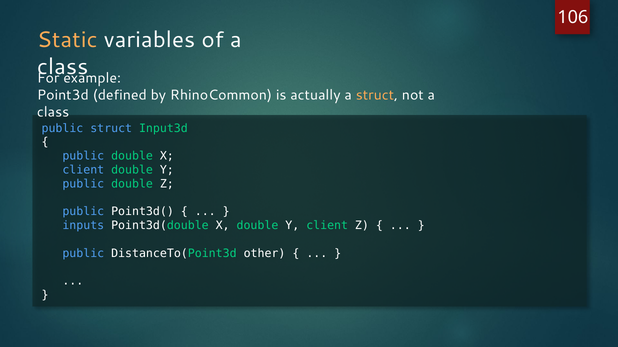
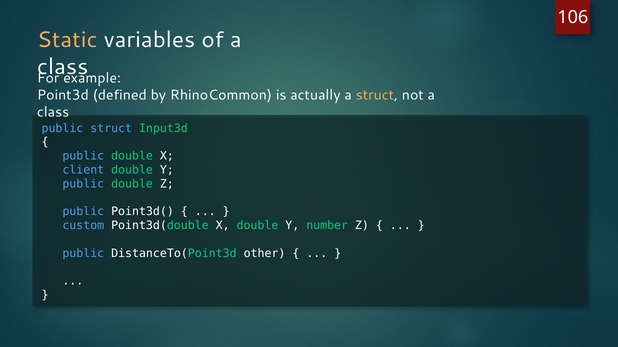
inputs: inputs -> custom (83, 226)
Y client: client -> number (327, 226)
